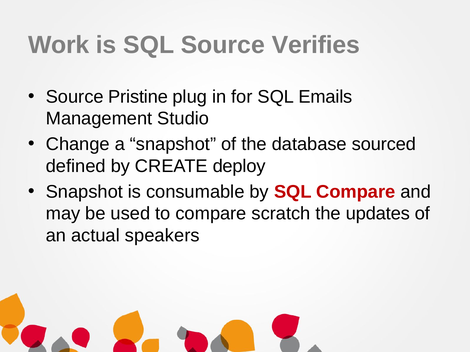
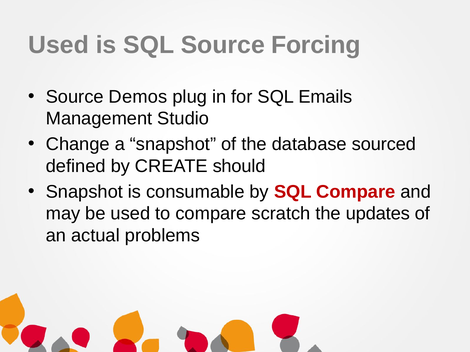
Work: Work -> Used (59, 45)
Verifies: Verifies -> Forcing (316, 45)
Pristine: Pristine -> Demos (138, 97)
deploy: deploy -> should (239, 166)
speakers: speakers -> problems (162, 236)
